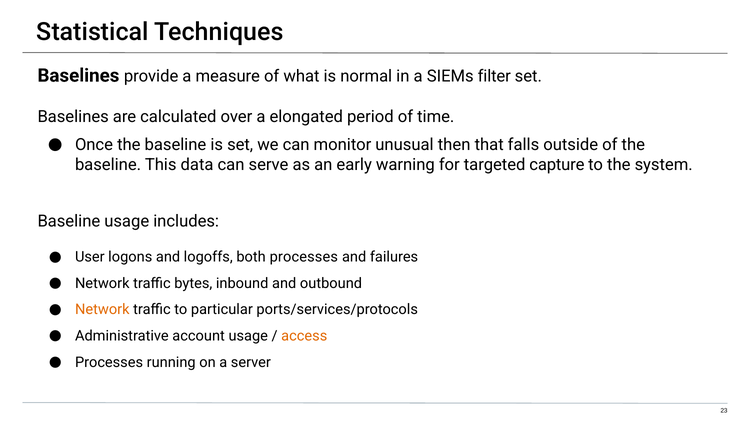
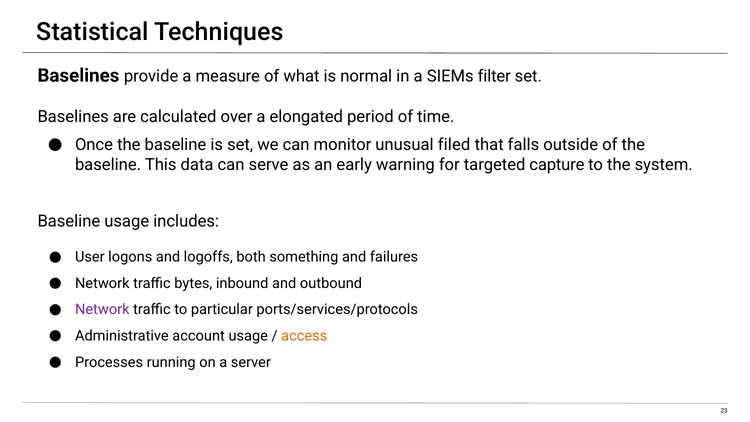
then: then -> filed (454, 145)
both processes: processes -> something (304, 257)
Network colour: orange -> purple (102, 310)
